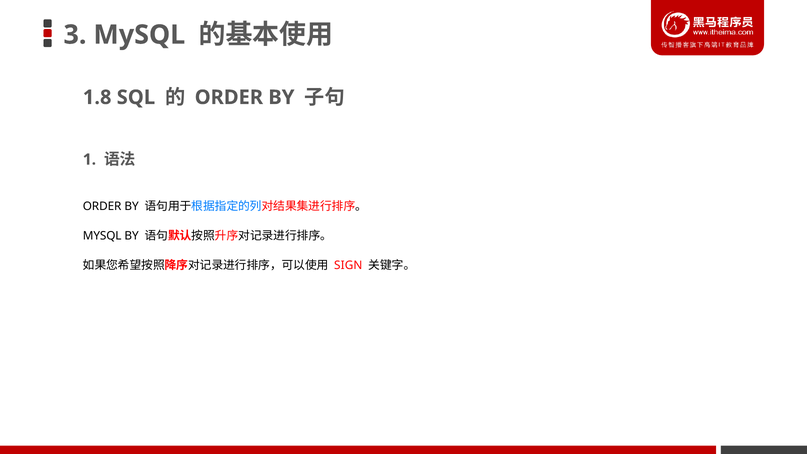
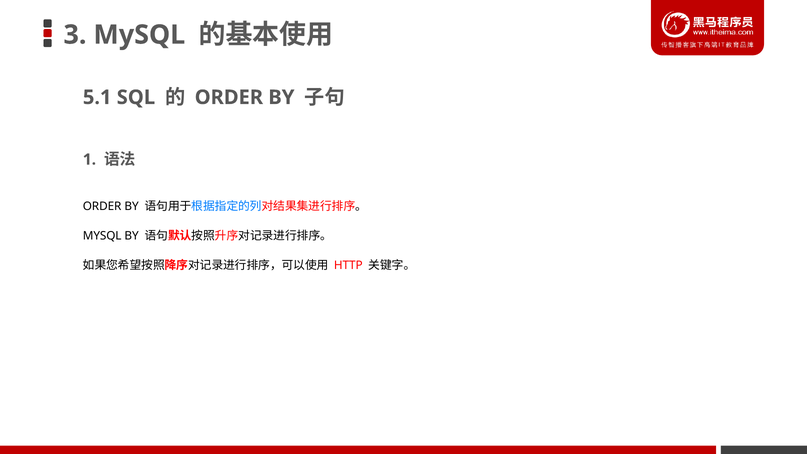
1.8: 1.8 -> 5.1 (97, 97)
SIGN: SIGN -> HTTP (348, 266)
